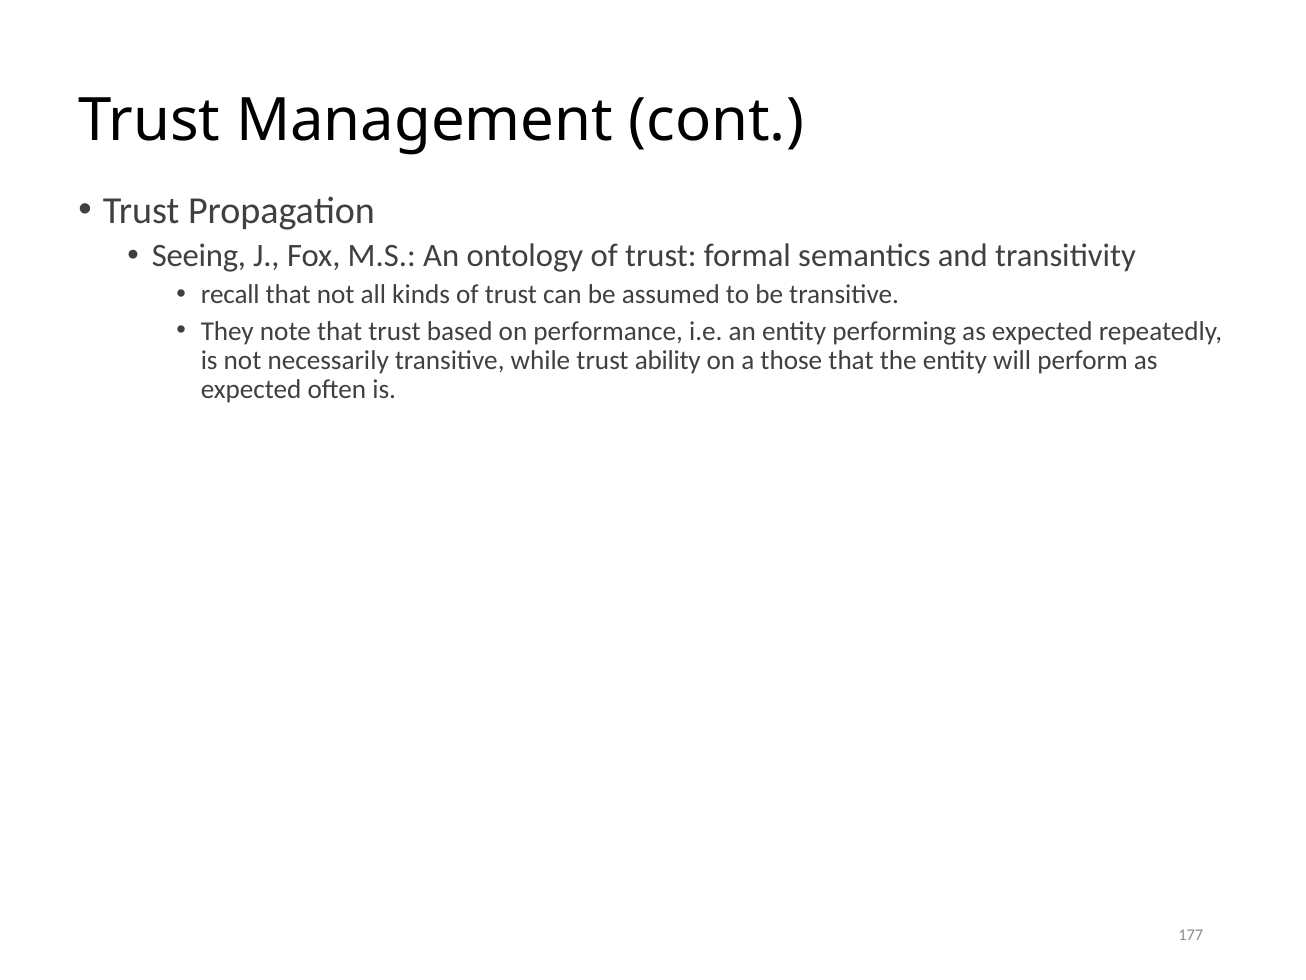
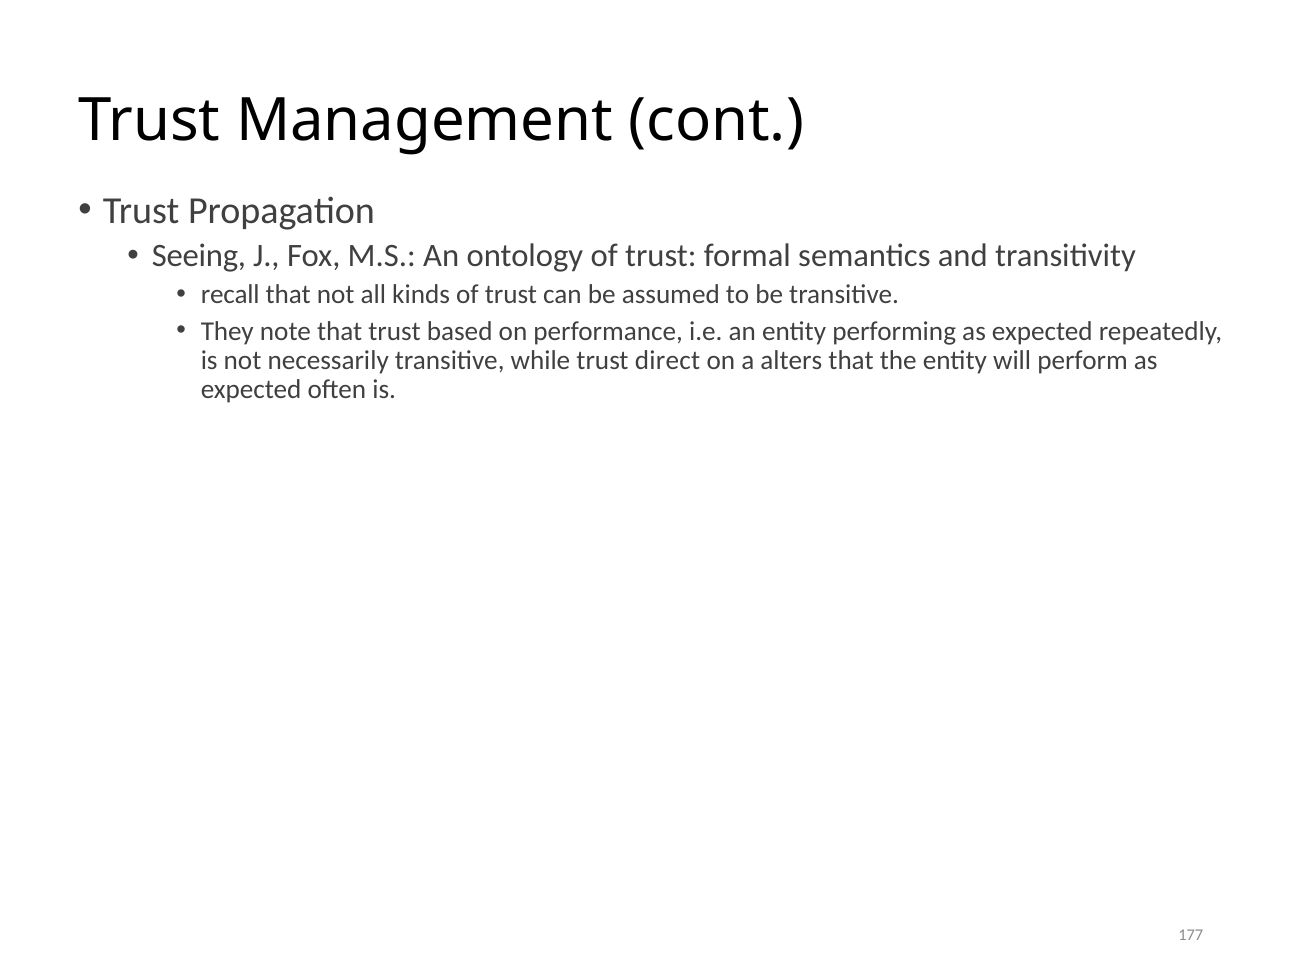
ability: ability -> direct (668, 360)
those: those -> alters (791, 360)
